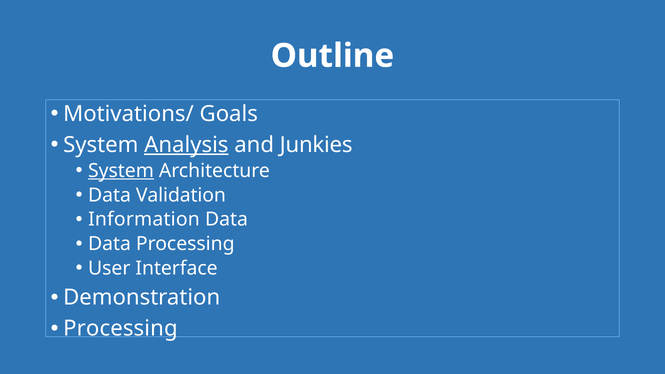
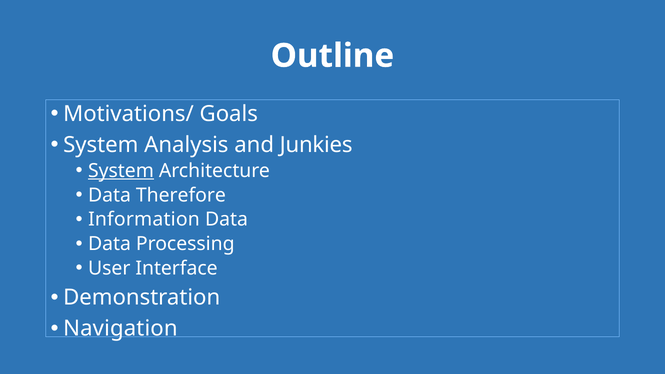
Analysis underline: present -> none (186, 145)
Validation: Validation -> Therefore (181, 195)
Processing: Processing -> Navigation (120, 329)
